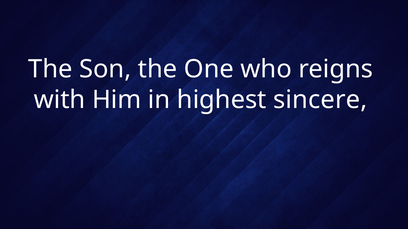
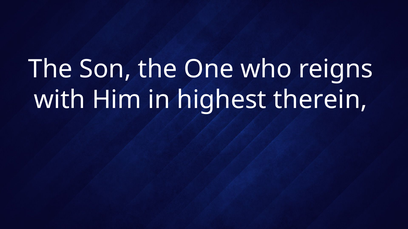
sincere: sincere -> therein (320, 100)
